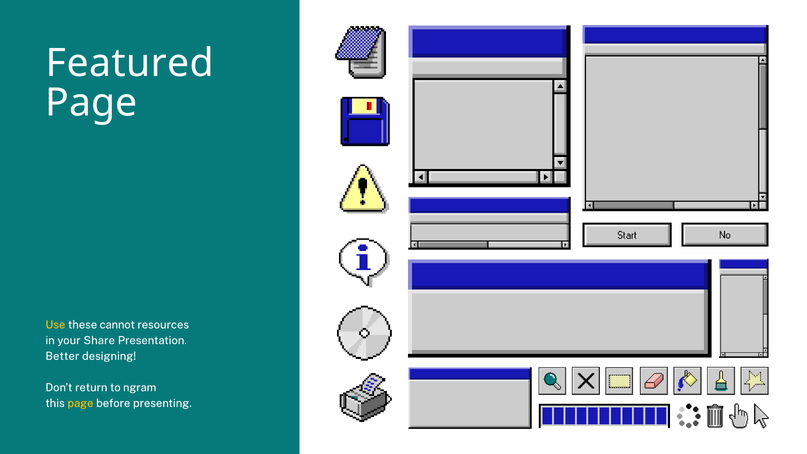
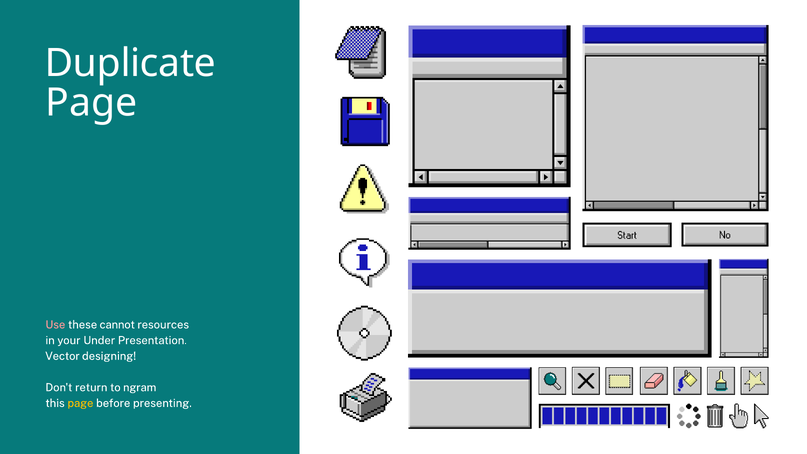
Featured: Featured -> Duplicate (130, 63)
Use colour: yellow -> pink (55, 325)
Share: Share -> Under (99, 340)
Better: Better -> Vector (62, 356)
